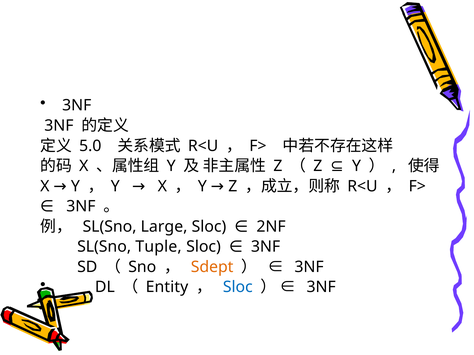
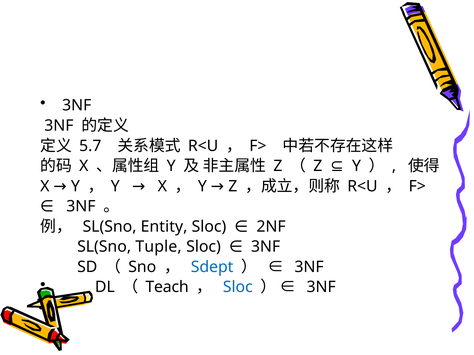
5.0: 5.0 -> 5.7 (90, 146)
Large: Large -> Entity (164, 227)
Sdept colour: orange -> blue (212, 267)
Entity: Entity -> Teach (167, 287)
